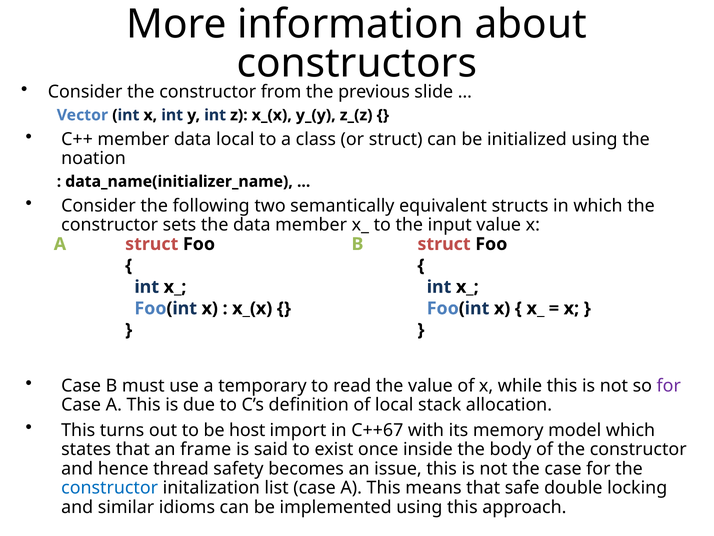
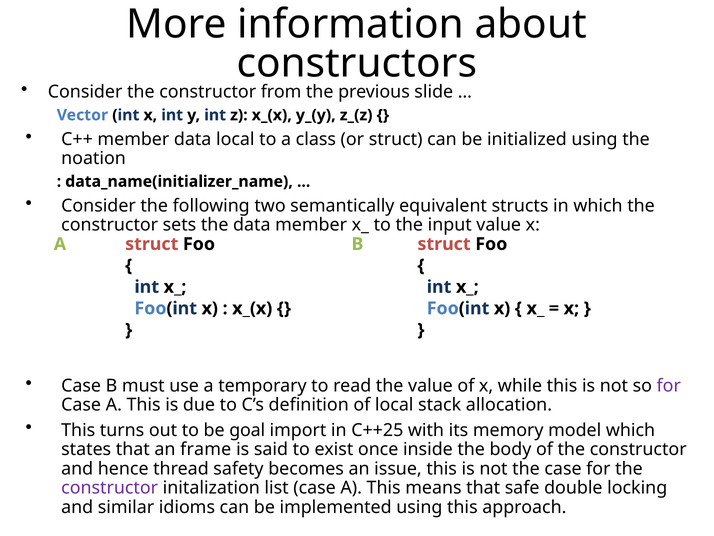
host: host -> goal (247, 430)
C++67: C++67 -> C++25 (377, 430)
constructor colour: blue -> purple (110, 488)
